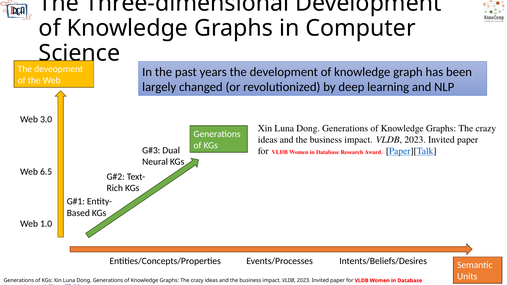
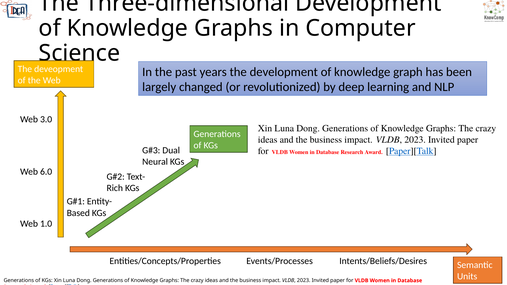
6.5: 6.5 -> 6.0 (46, 172)
